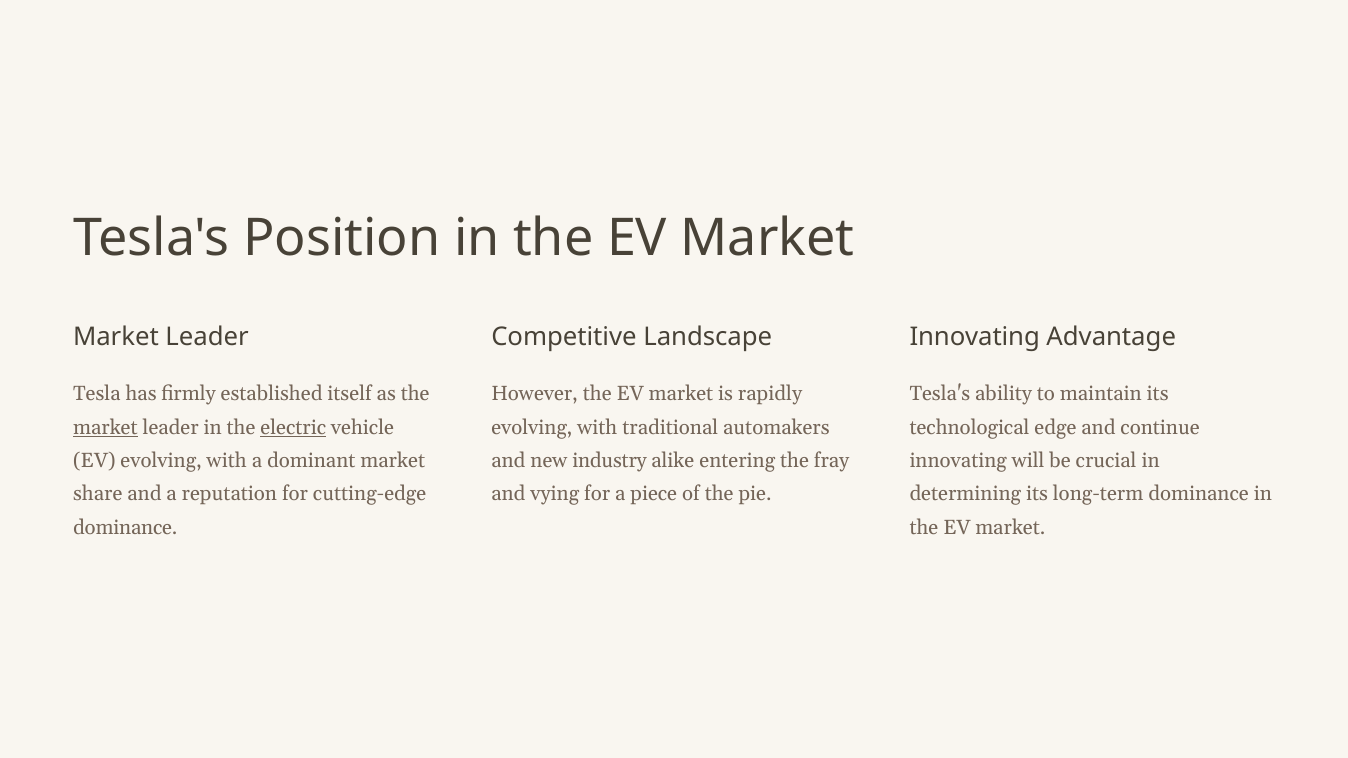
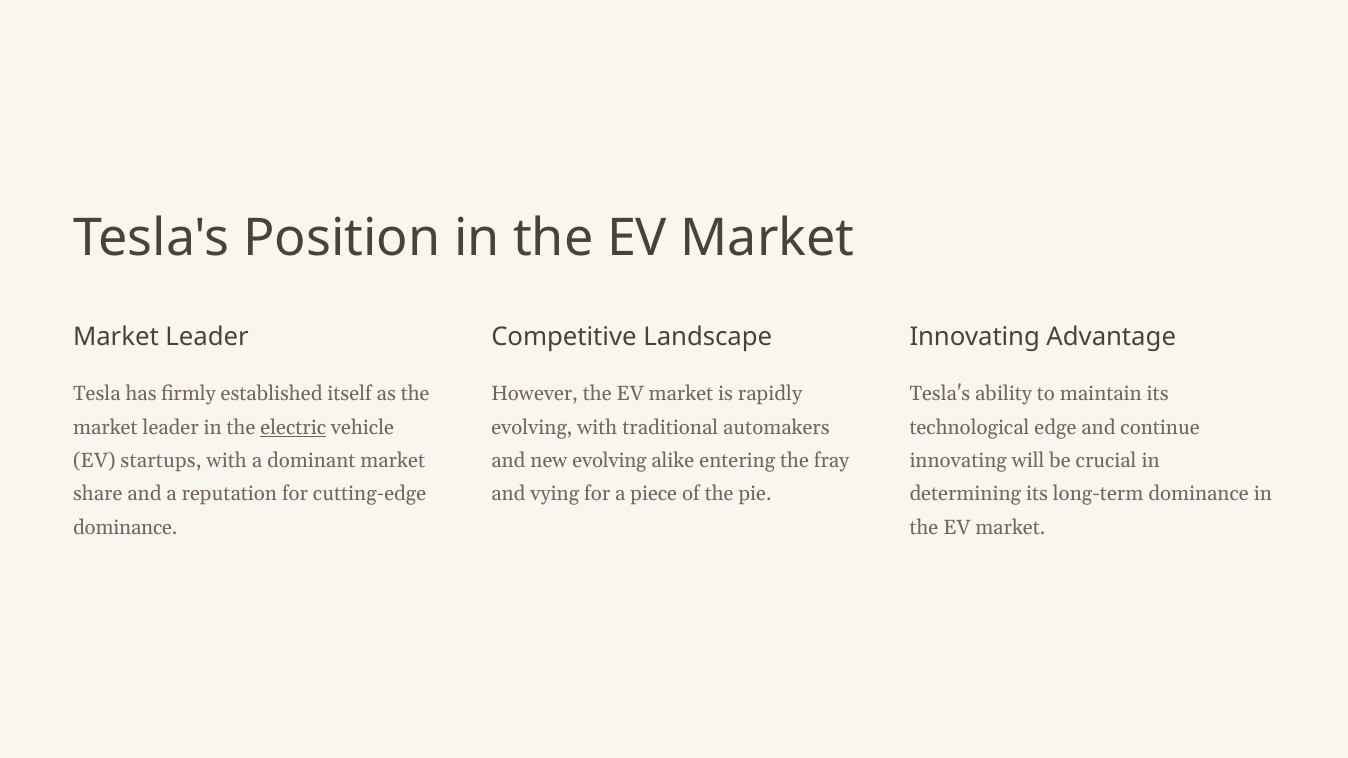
market underline: present -> none (105, 427)
EV evolving: evolving -> startups (161, 461)
new industry: industry -> evolving (610, 461)
